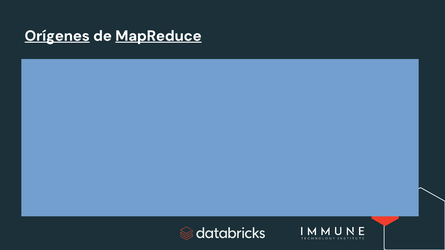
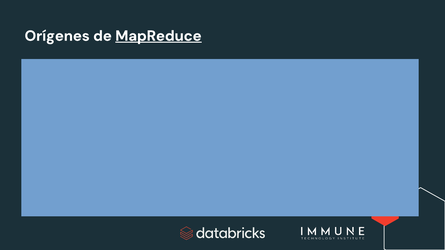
Orígenes underline: present -> none (57, 36)
